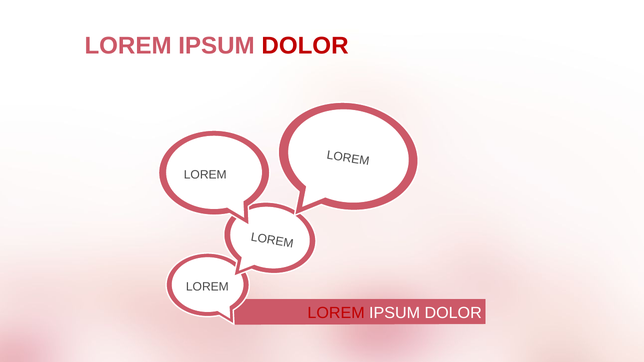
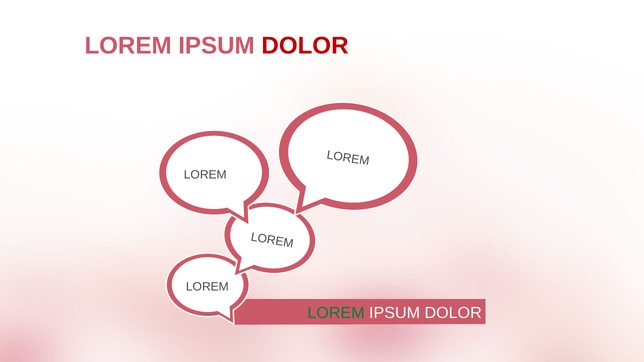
LOREM colour: red -> green (336, 313)
